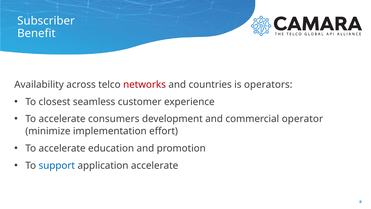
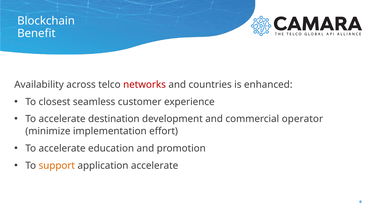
Subscriber: Subscriber -> Blockchain (46, 21)
operators: operators -> enhanced (268, 85)
consumers: consumers -> destination (114, 119)
support colour: blue -> orange (57, 165)
